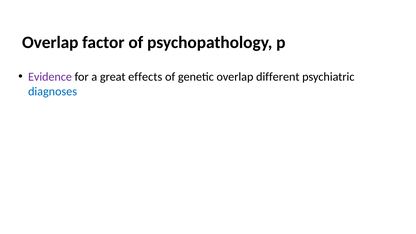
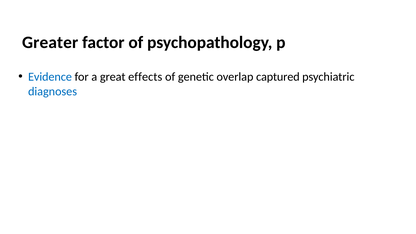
Overlap: Overlap -> Greater (50, 43)
Evidence colour: purple -> blue (50, 77)
different: different -> captured (278, 77)
